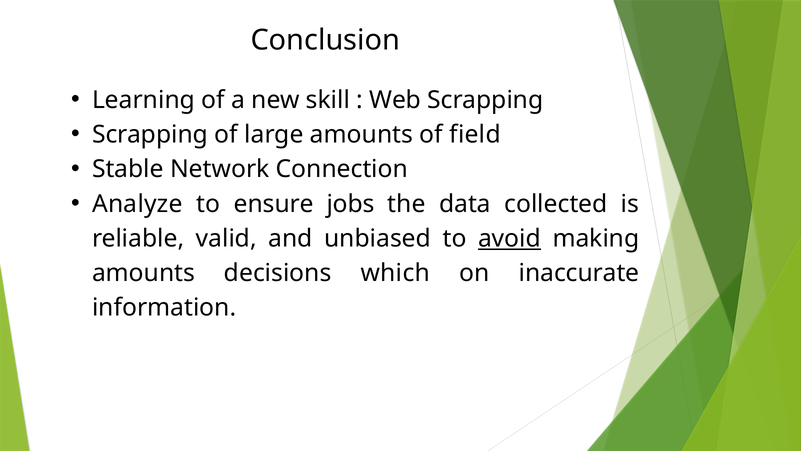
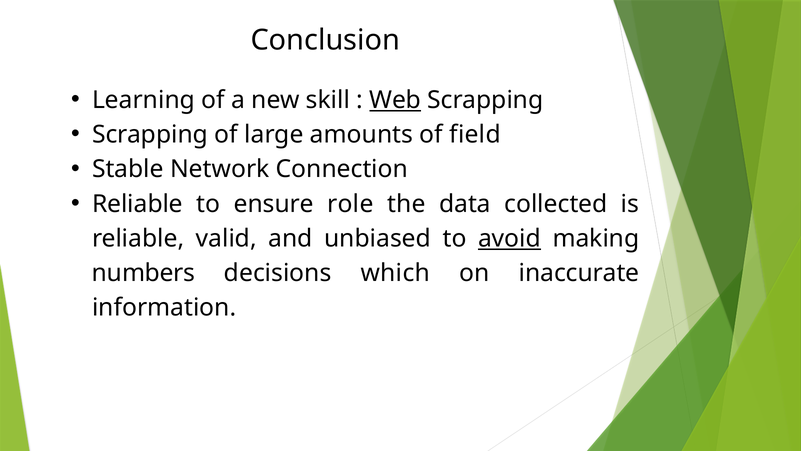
Web underline: none -> present (395, 100)
Analyze: Analyze -> Reliable (137, 204)
jobs: jobs -> role (350, 204)
amounts: amounts -> numbers (144, 273)
